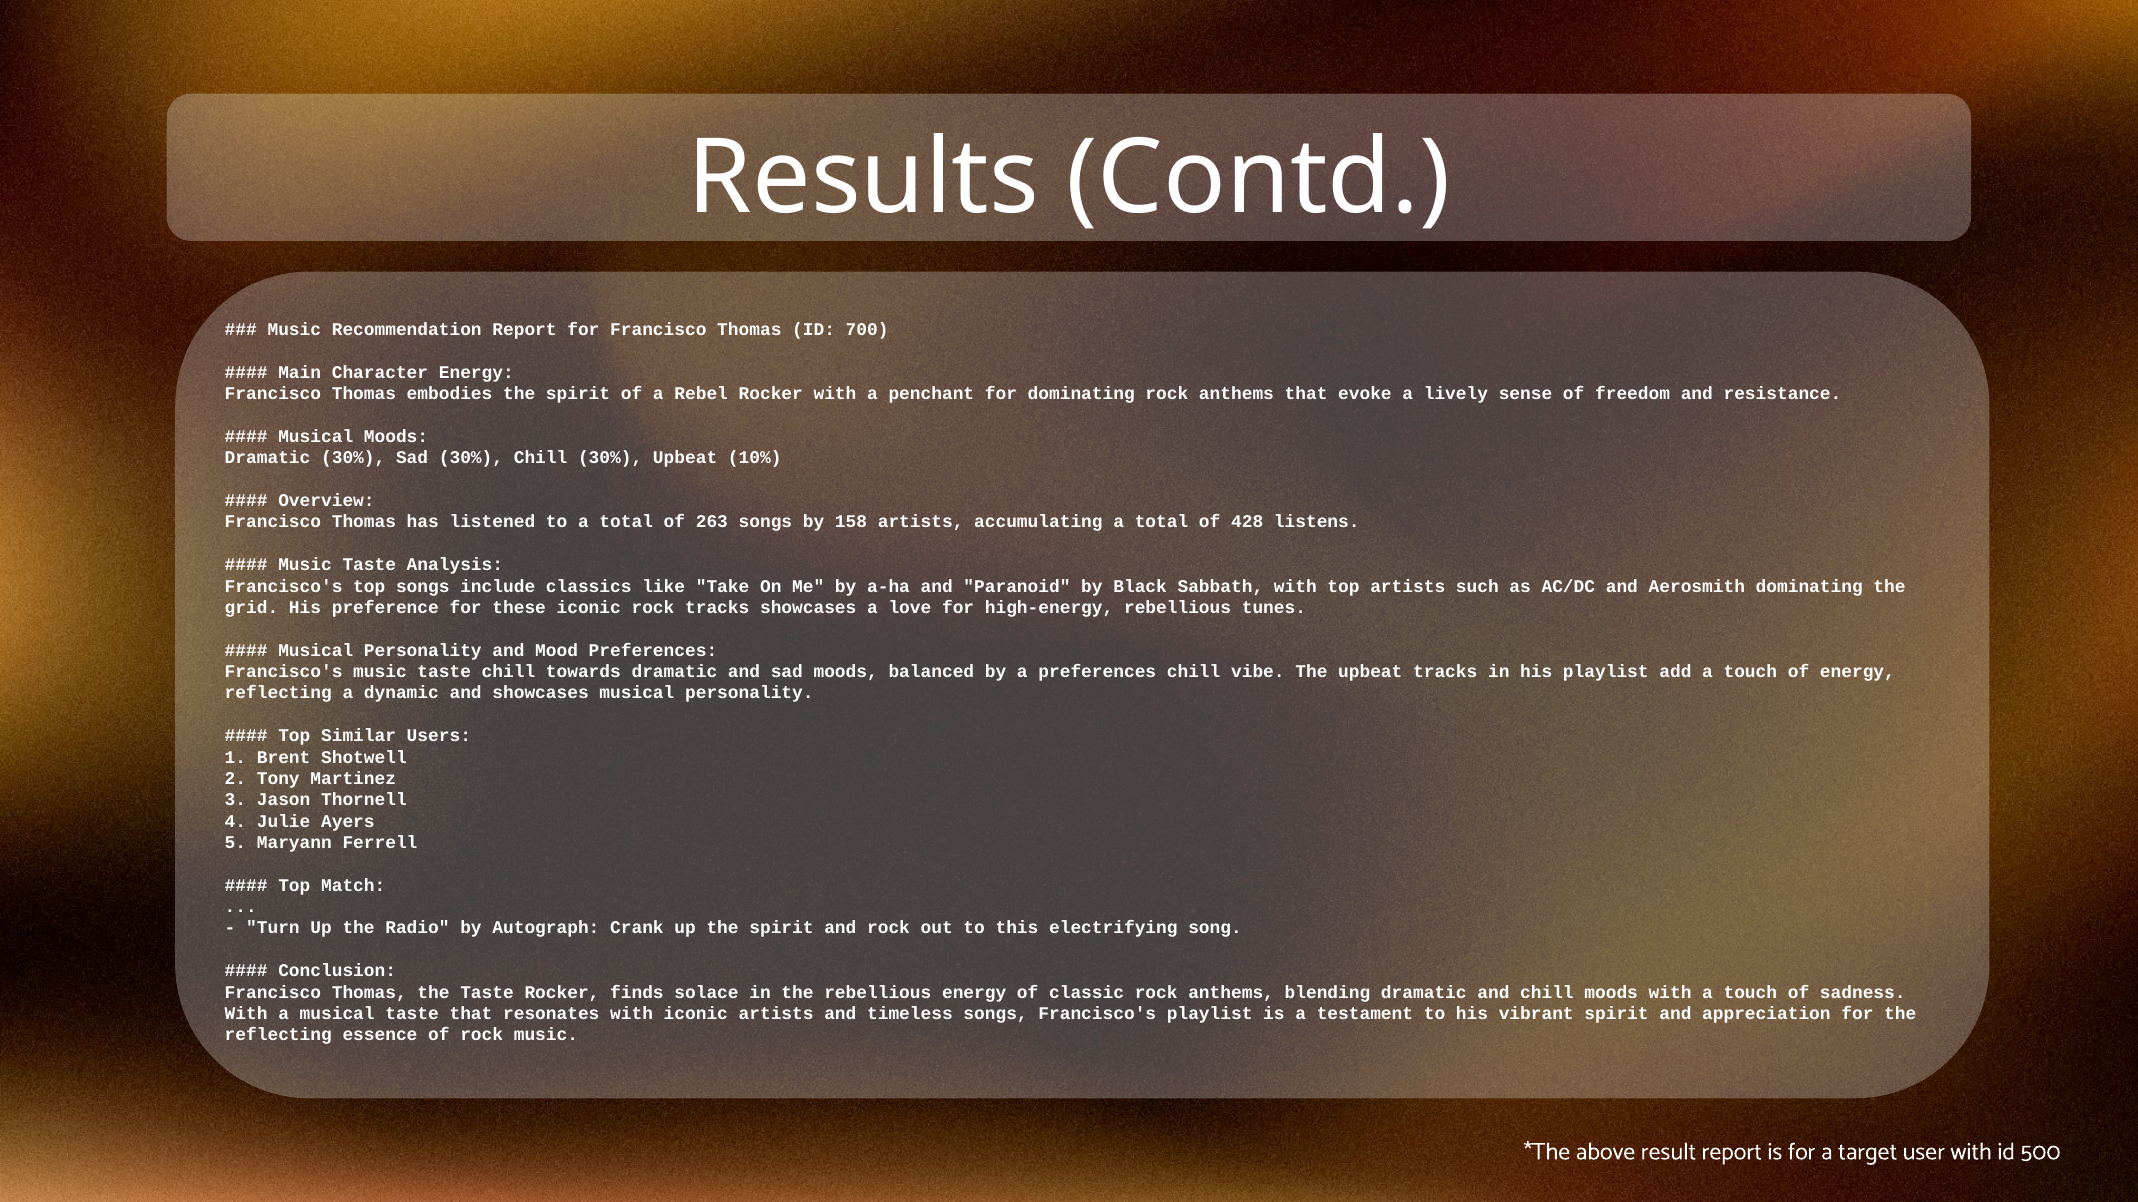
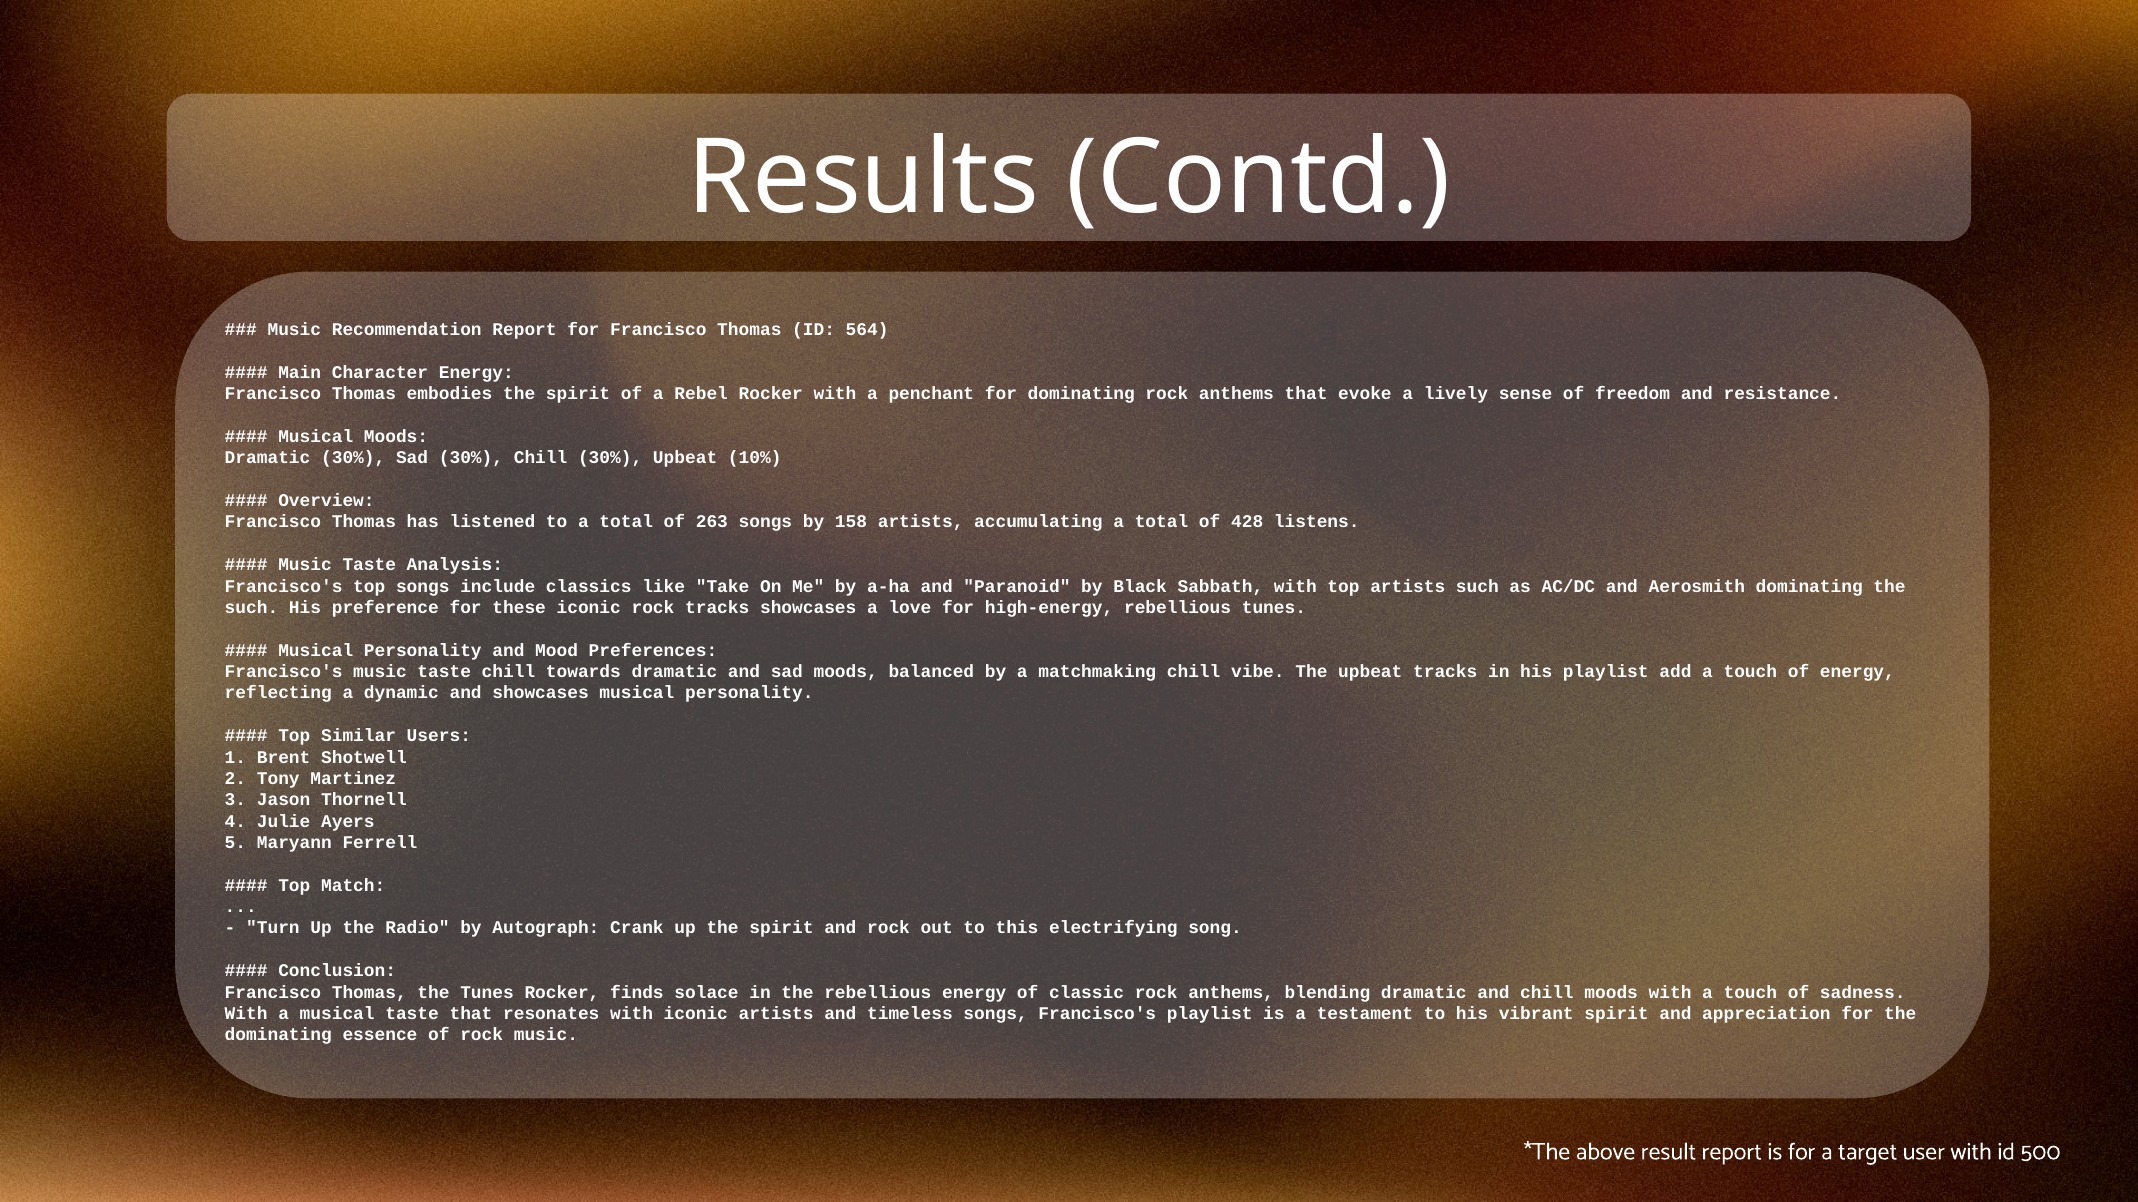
700: 700 -> 564 (867, 330)
grid: grid -> such (252, 608)
a preferences: preferences -> matchmaking (1097, 672)
the Taste: Taste -> Tunes (487, 993)
reflecting: reflecting -> dominating (278, 1036)
